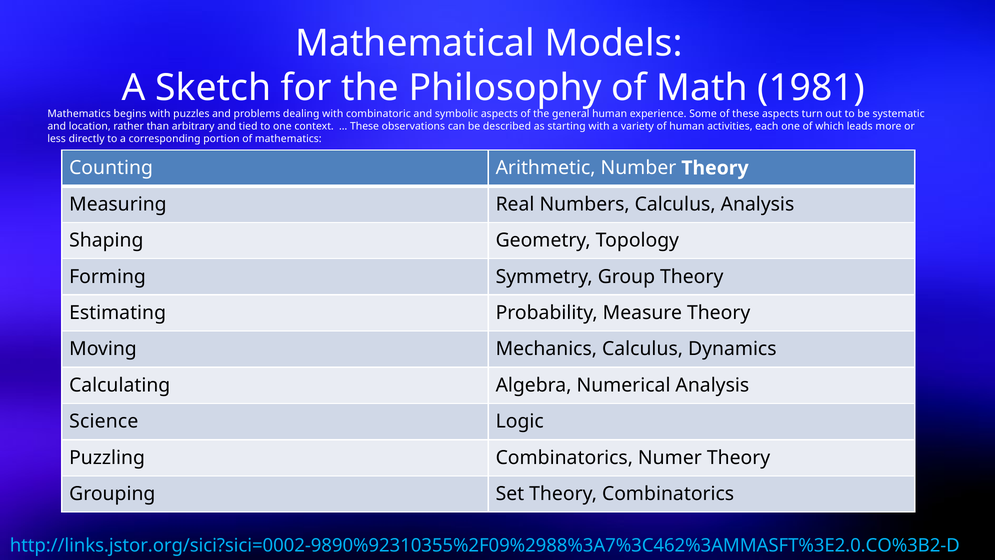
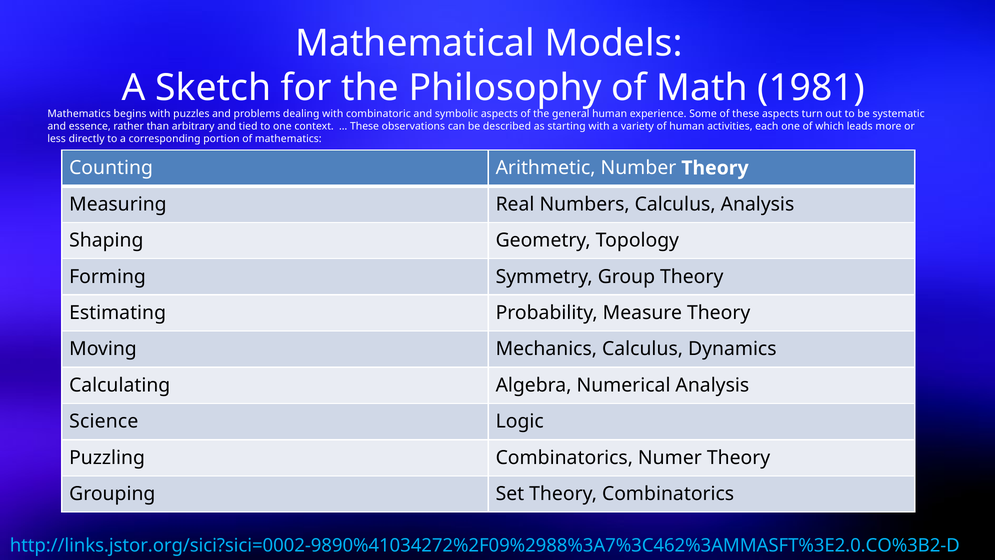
location: location -> essence (90, 126)
http://links.jstor.org/sici?sici=0002-9890%92310355%2F09%2988%3A7%3C462%3AMMASFT%3E2.0.CO%3B2-D: http://links.jstor.org/sici?sici=0002-9890%92310355%2F09%2988%3A7%3C462%3AMMASFT%3E2.0.CO%3B2-D -> http://links.jstor.org/sici?sici=0002-9890%41034272%2F09%2988%3A7%3C462%3AMMASFT%3E2.0.CO%3B2-D (485, 545)
